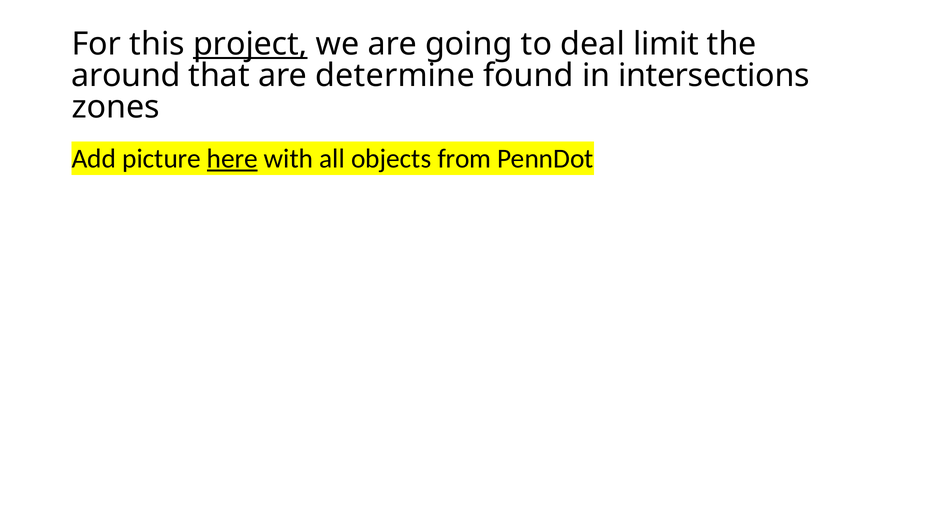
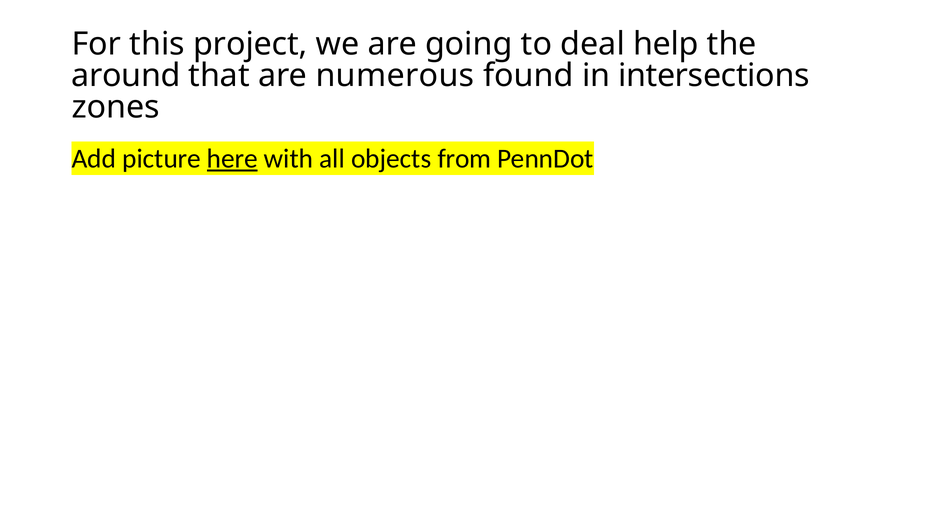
project underline: present -> none (250, 44)
limit: limit -> help (666, 44)
determine: determine -> numerous (395, 76)
